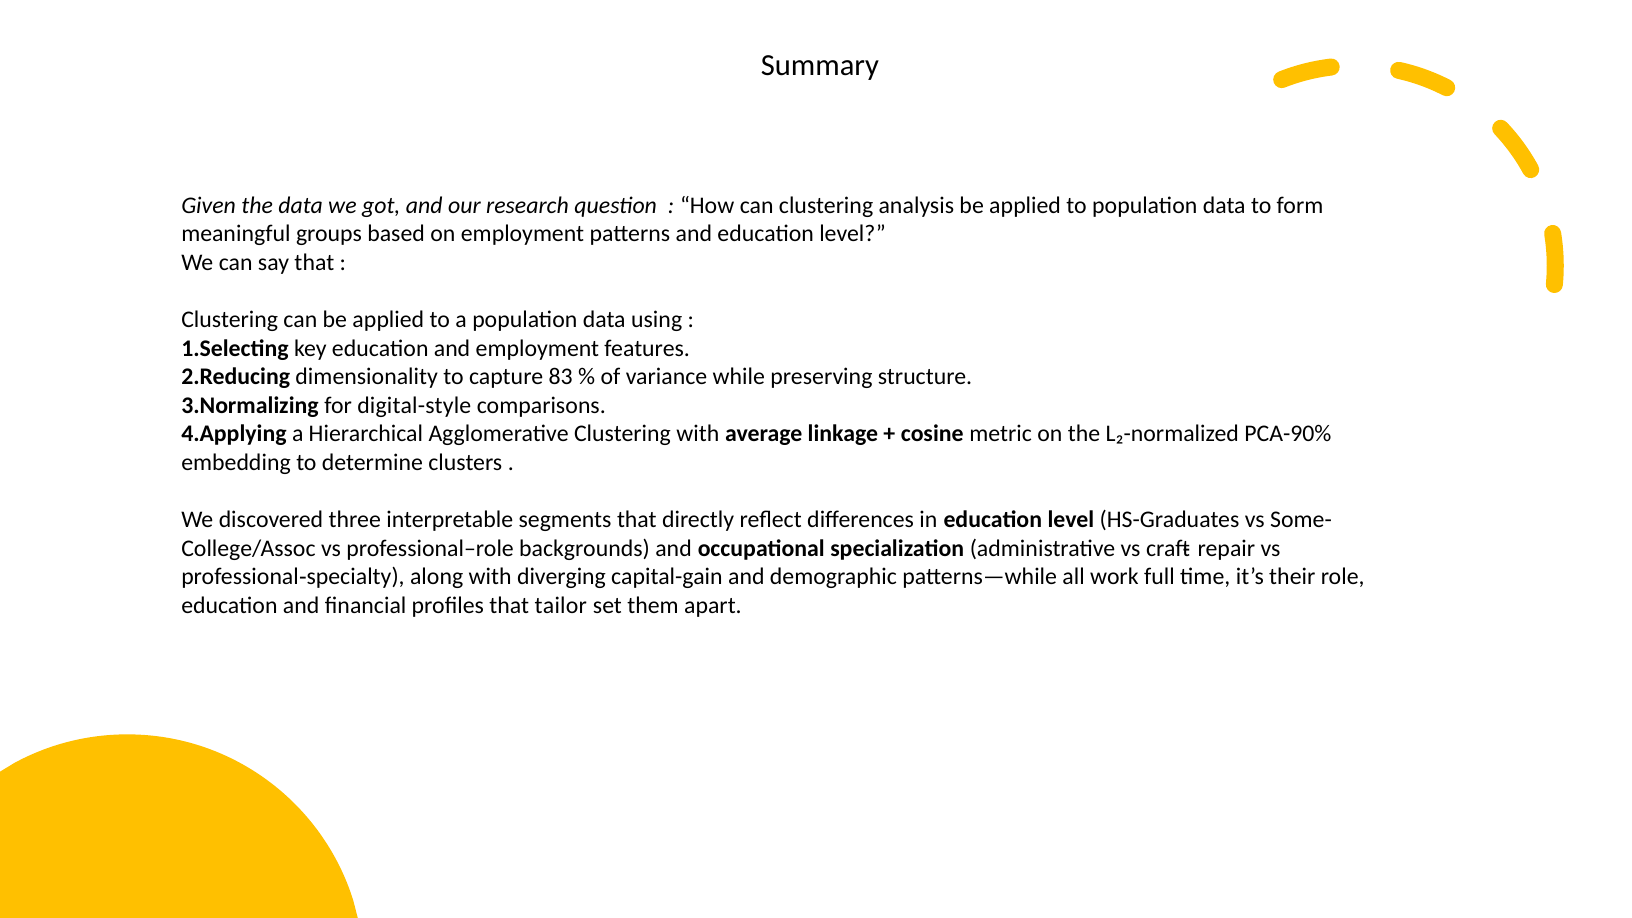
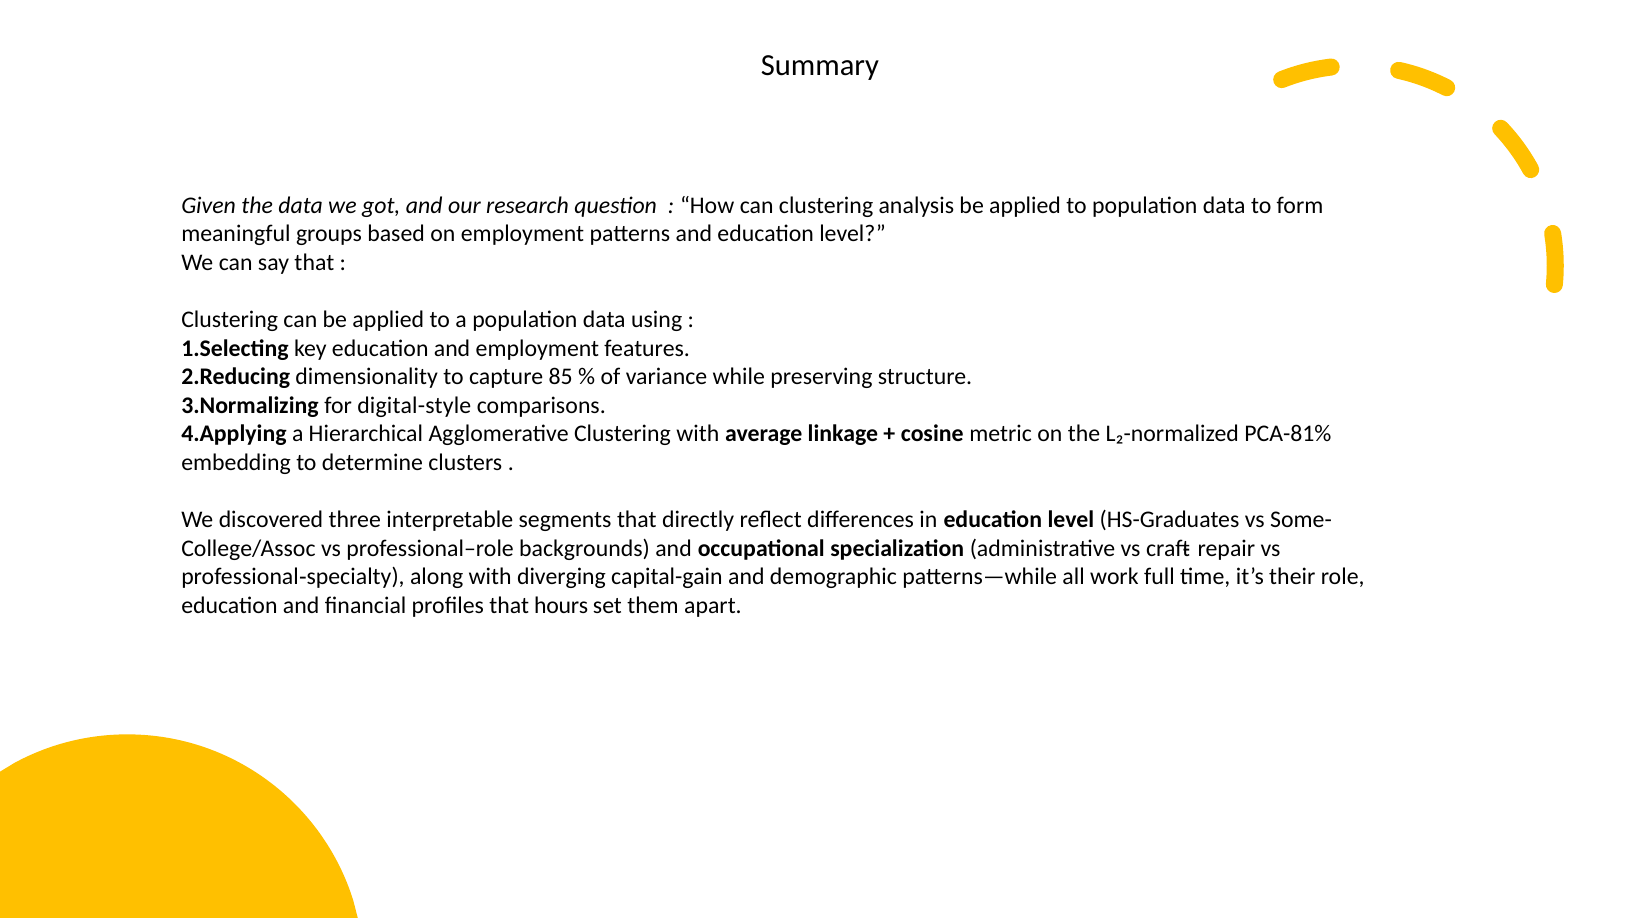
83: 83 -> 85 (561, 377)
PCA-90%: PCA-90% -> PCA-81% (1288, 434)
tailor: tailor -> hours (561, 606)
